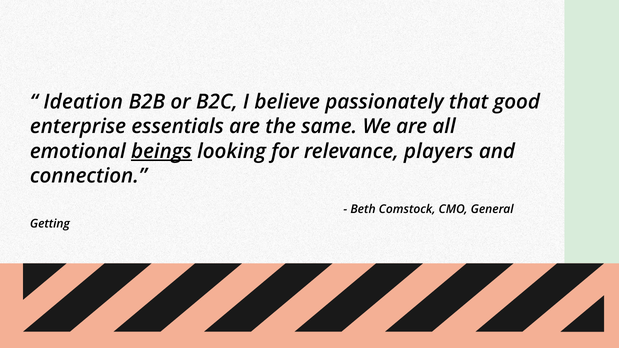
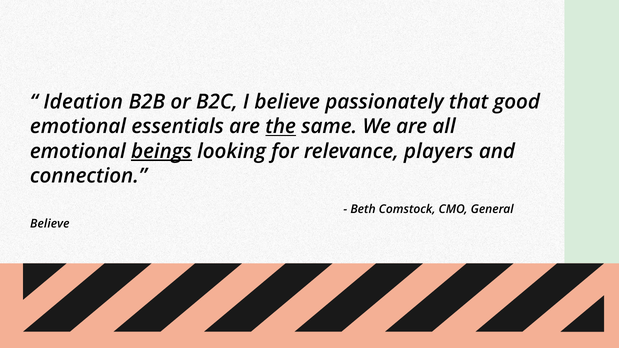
enterprise: enterprise -> emotional (78, 127)
the underline: none -> present (281, 127)
Getting: Getting -> Believe (50, 224)
